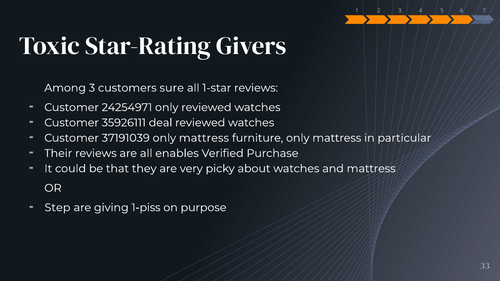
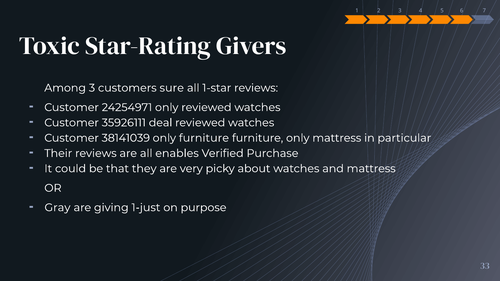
37191039: 37191039 -> 38141039 (126, 138)
mattress: mattress -> furniture (204, 138)
Step: Step -> Gray (57, 208)
1-piss: 1-piss -> 1-just (146, 208)
